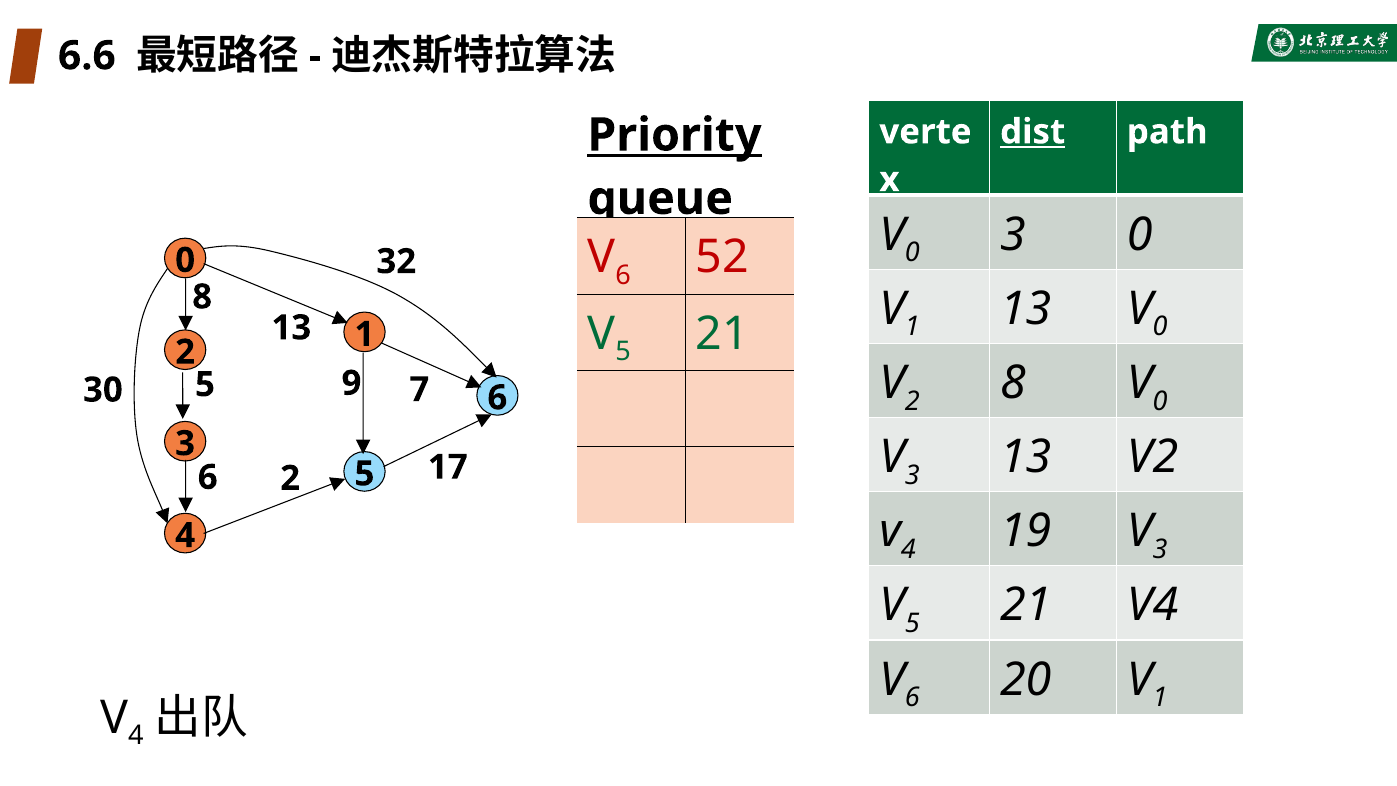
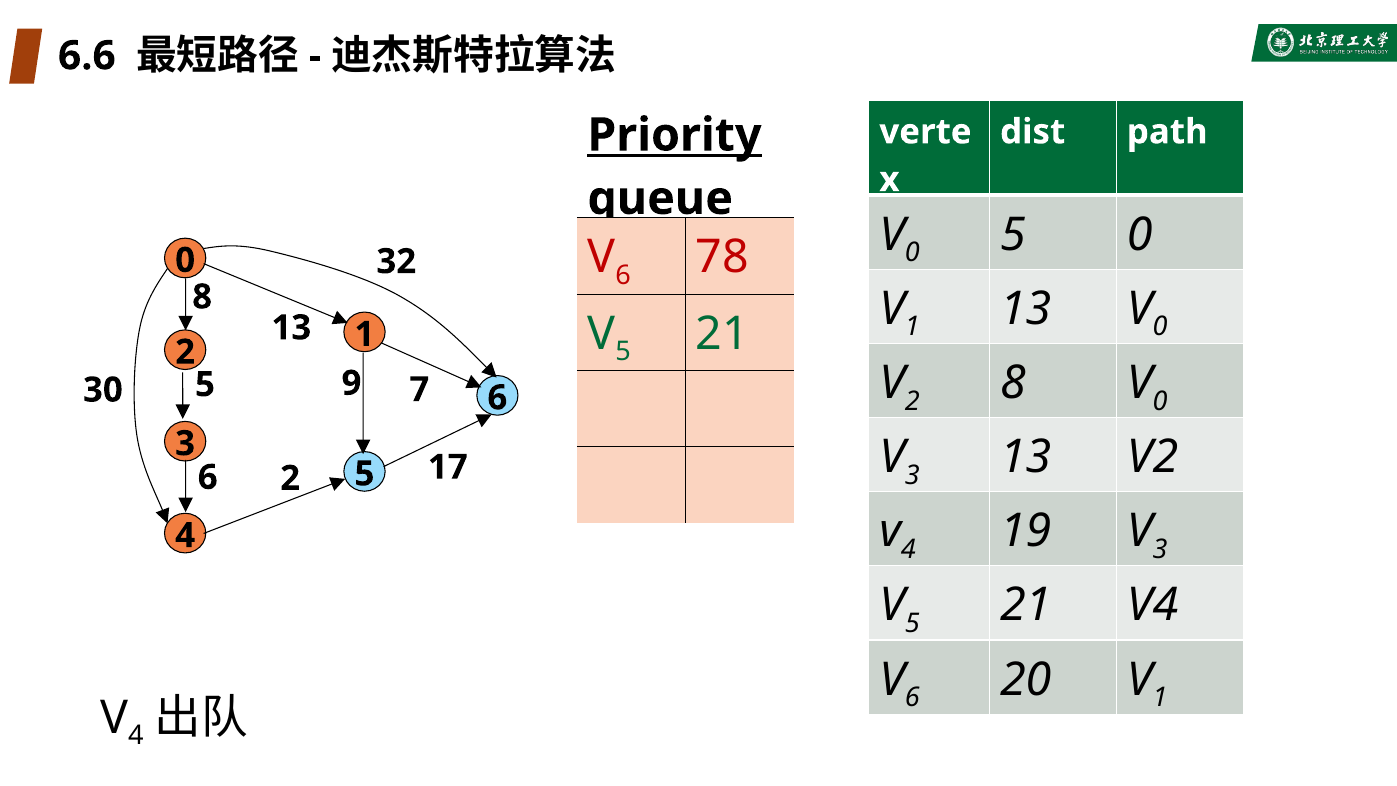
dist underline: present -> none (1033, 132)
3: 3 -> 5 (1013, 235)
52: 52 -> 78 (723, 257)
